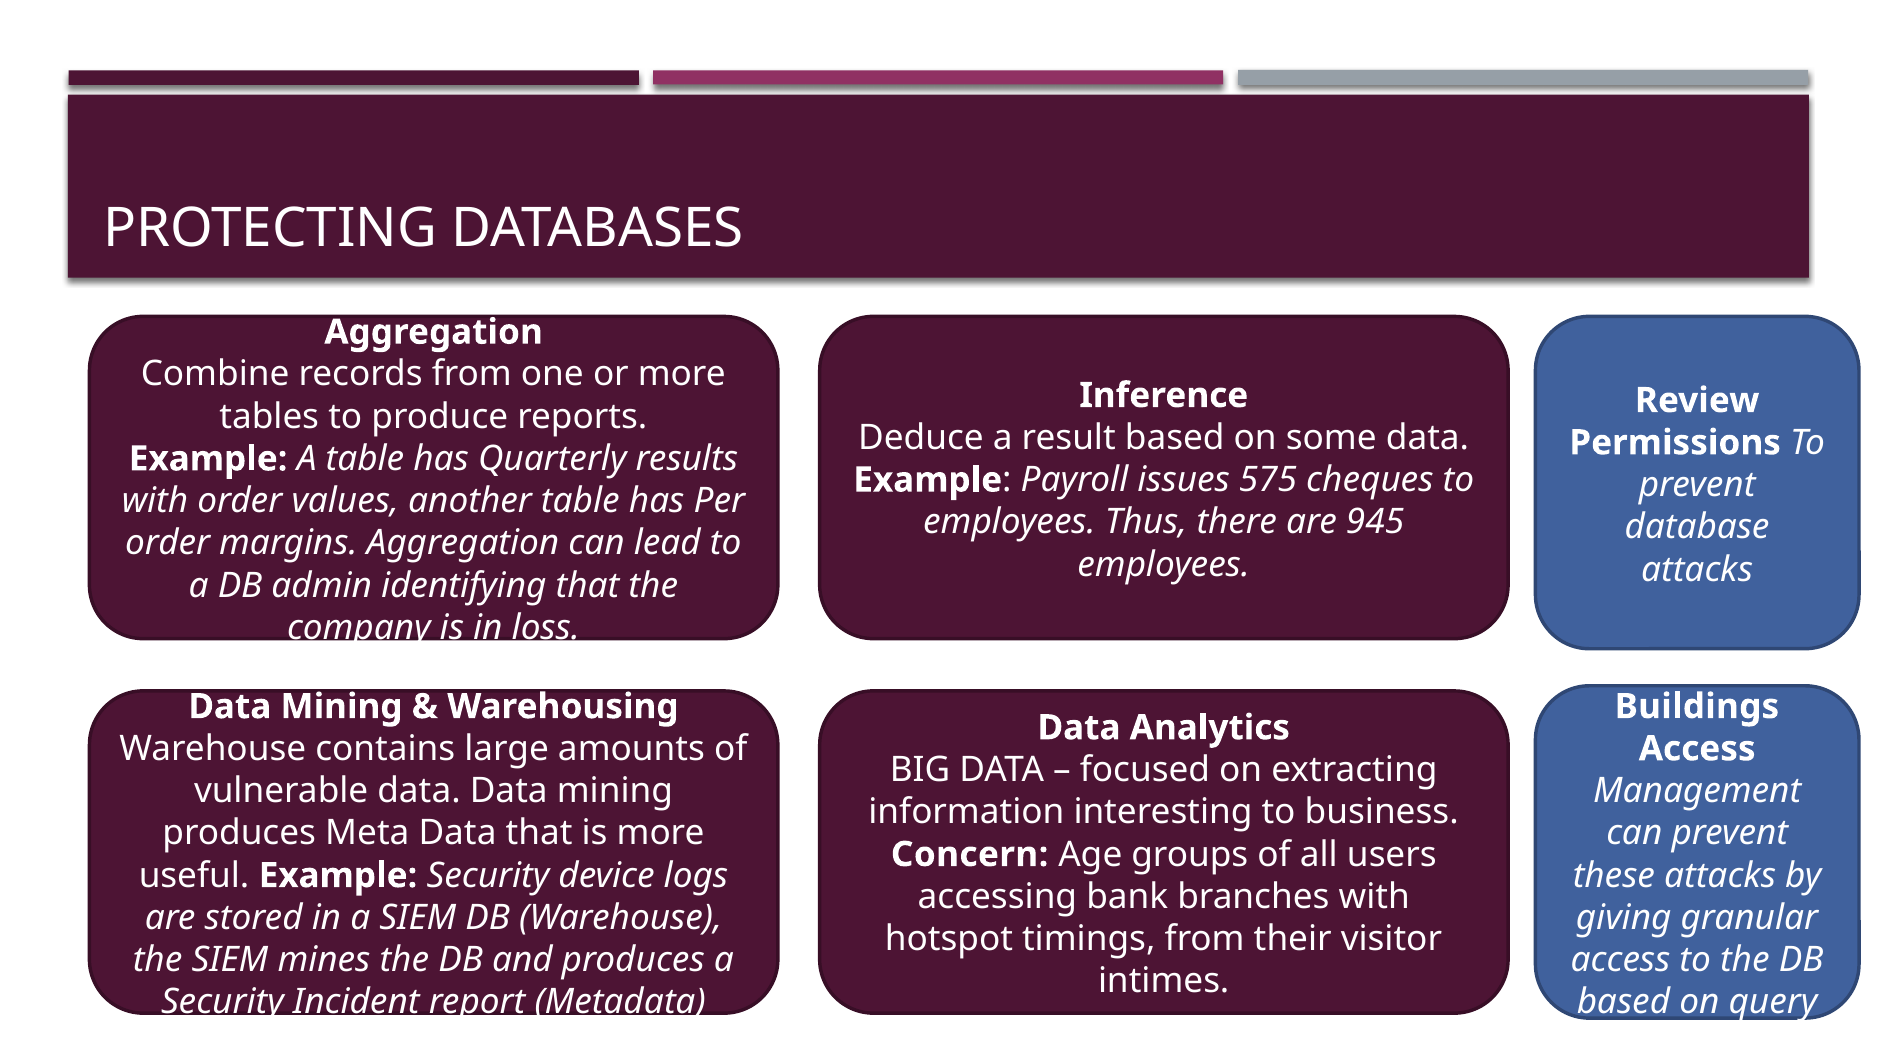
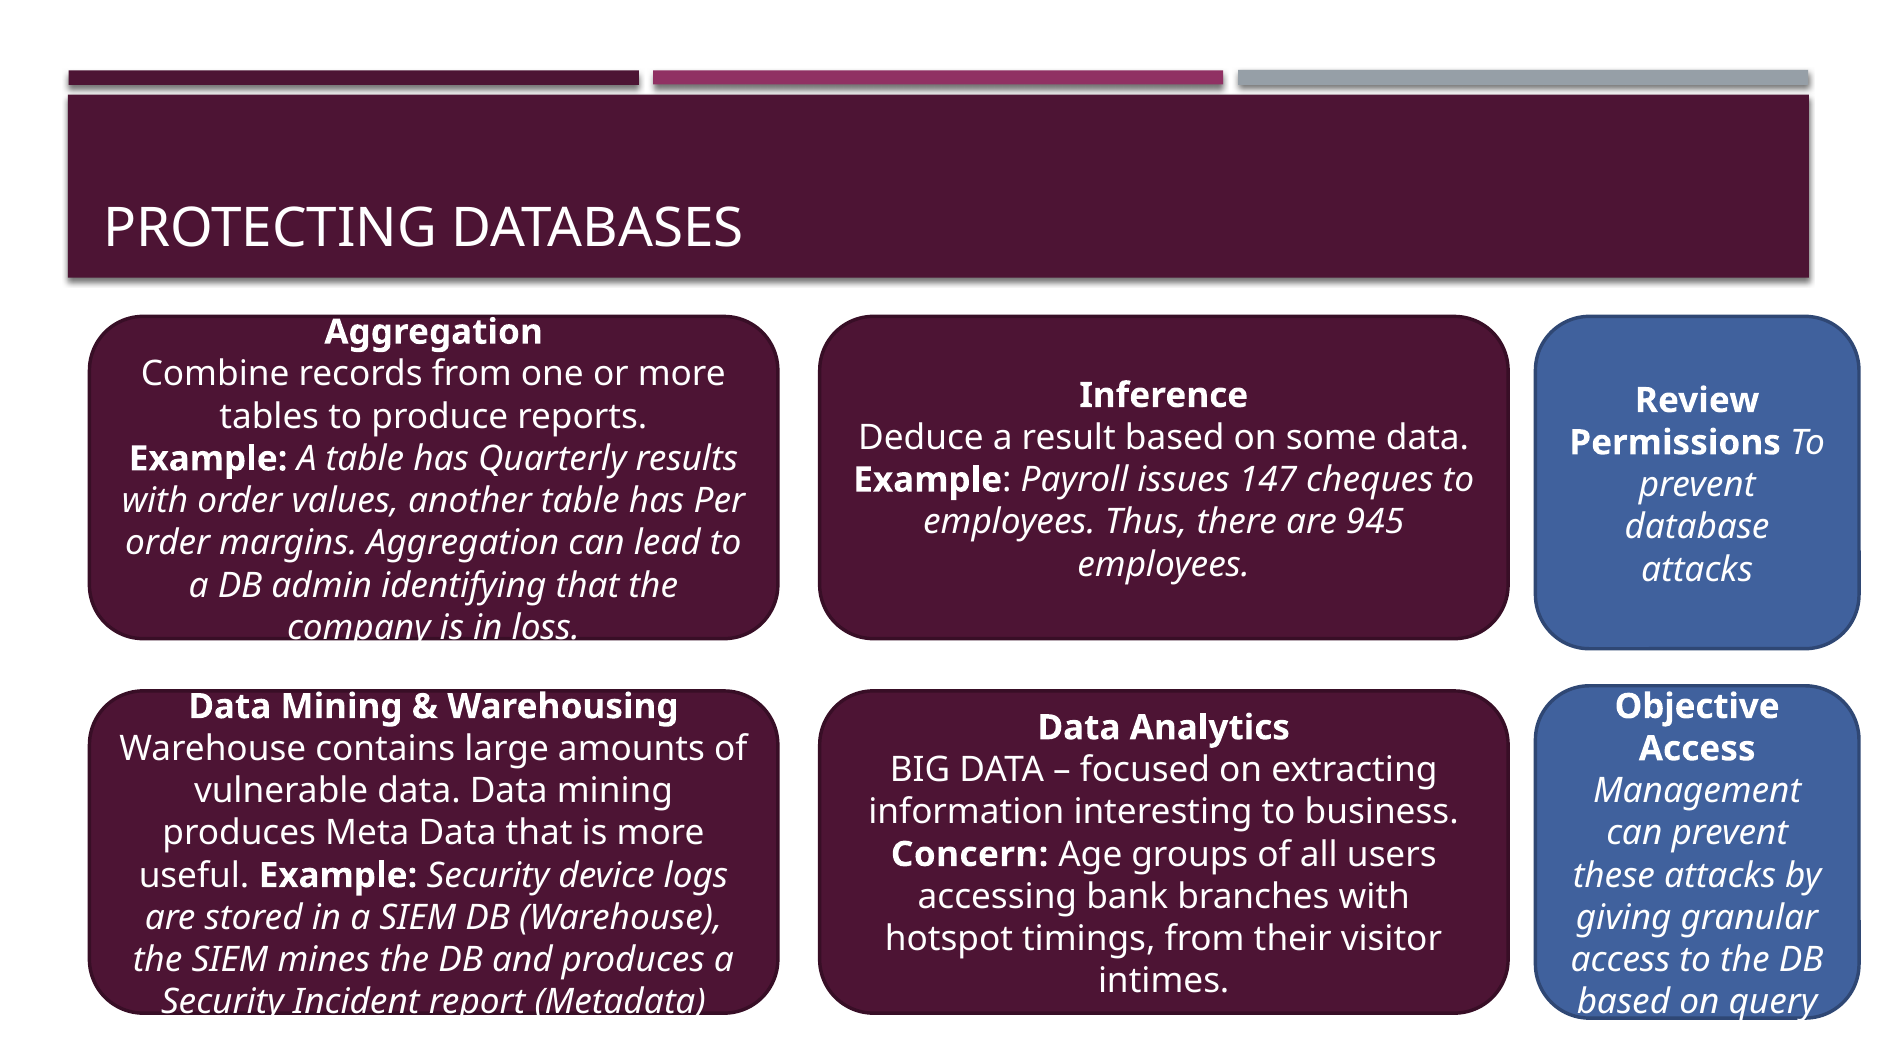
575: 575 -> 147 (1268, 480)
Buildings: Buildings -> Objective (1697, 706)
